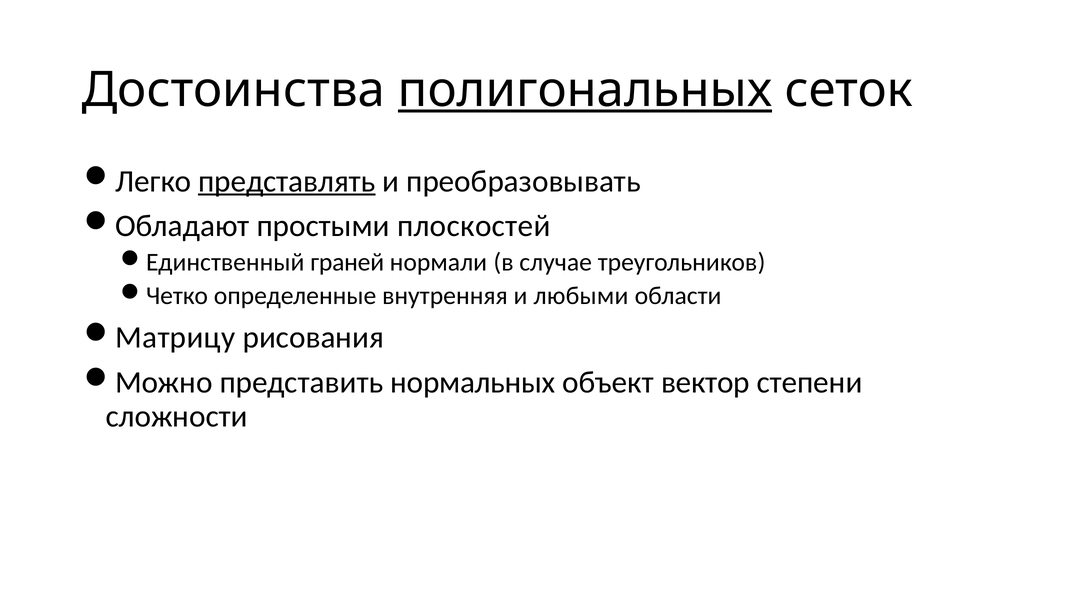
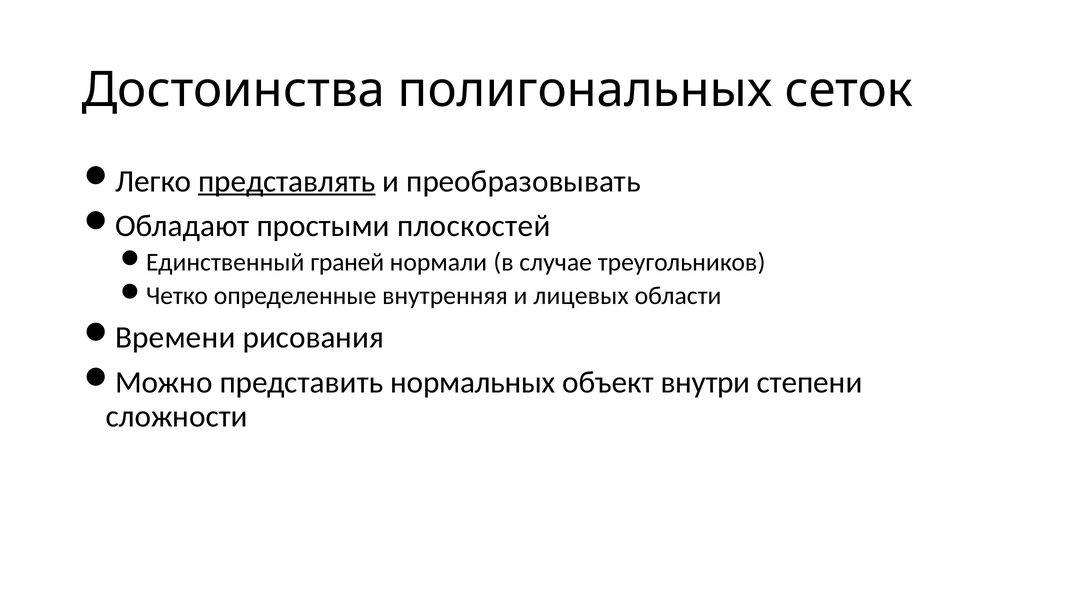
полигональных underline: present -> none (585, 90)
любыми: любыми -> лицевых (581, 296)
Матрицу: Матрицу -> Времени (175, 338)
вектор: вектор -> внутри (705, 383)
